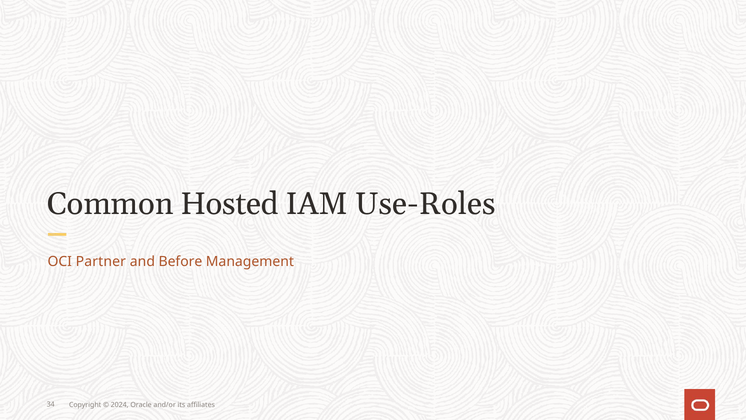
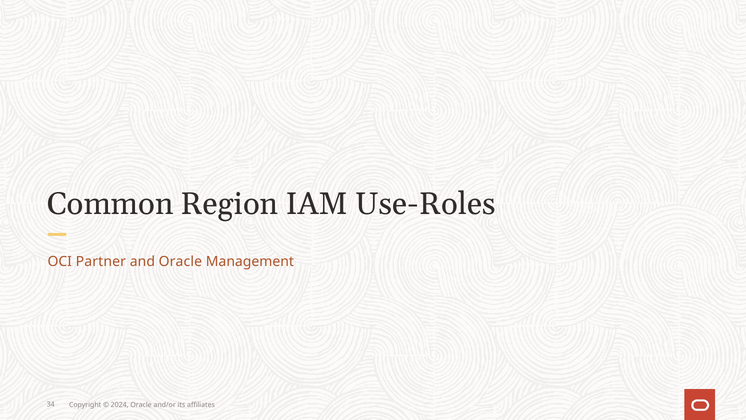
Hosted: Hosted -> Region (230, 204)
and Before: Before -> Oracle (180, 261)
